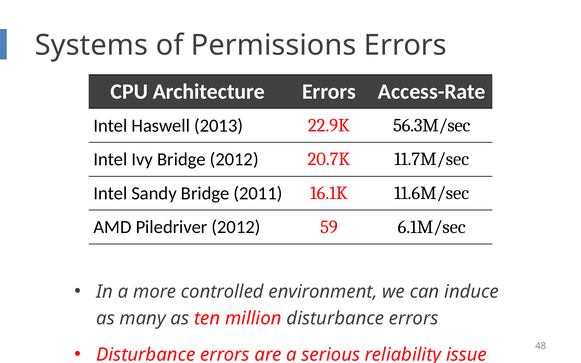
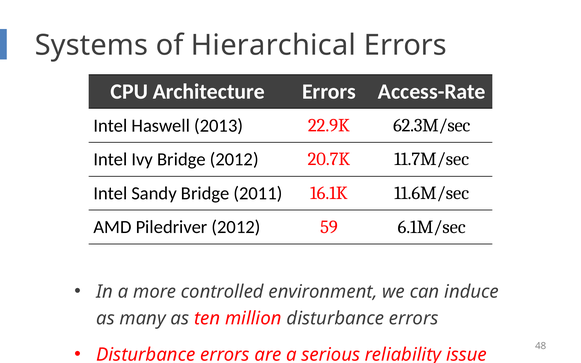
Permissions: Permissions -> Hierarchical (274, 45)
56.3M/sec: 56.3M/sec -> 62.3M/sec (432, 125)
